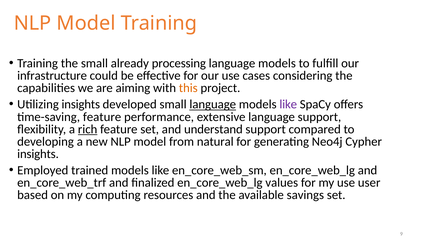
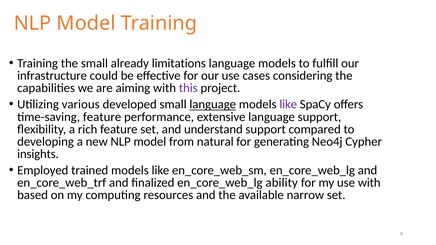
processing: processing -> limitations (179, 63)
this colour: orange -> purple (188, 88)
Utilizing insights: insights -> various (81, 105)
rich underline: present -> none (88, 129)
values: values -> ability (282, 183)
use user: user -> with (369, 183)
savings: savings -> narrow (305, 195)
